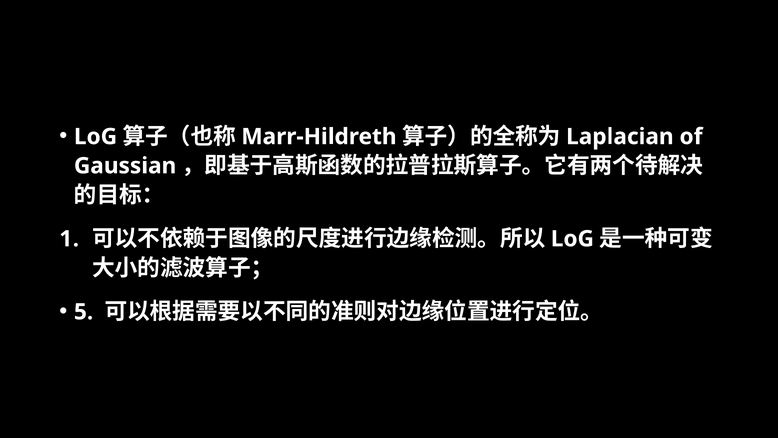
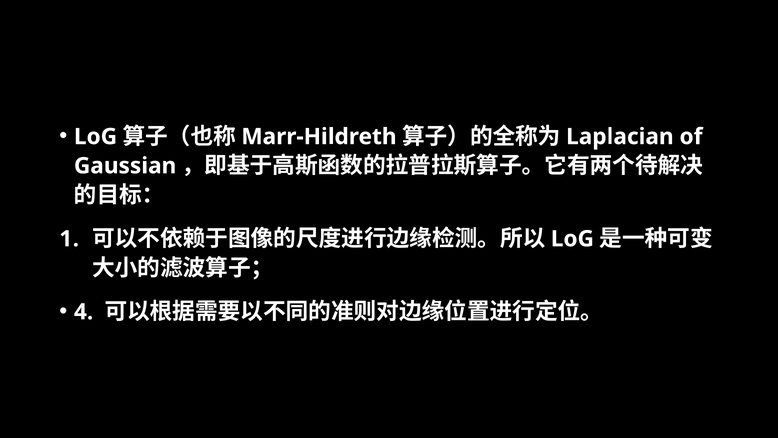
5: 5 -> 4 (84, 312)
